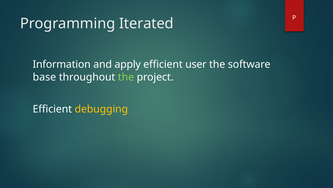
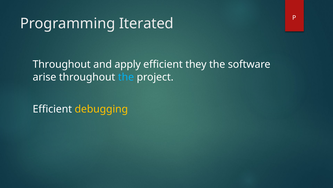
Information: Information -> Throughout (62, 64)
user: user -> they (196, 64)
base: base -> arise (44, 77)
the colour: light green -> light blue (126, 77)
